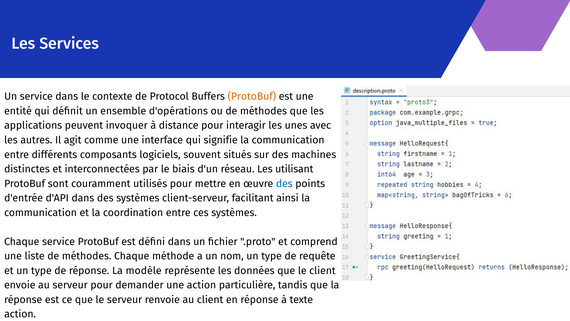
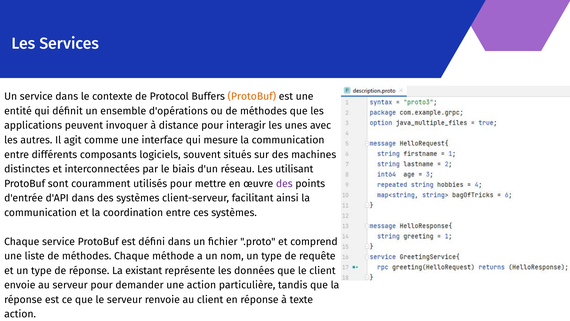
signifie: signifie -> mesure (221, 140)
des colour: blue -> purple (284, 183)
modèle: modèle -> existant (144, 270)
